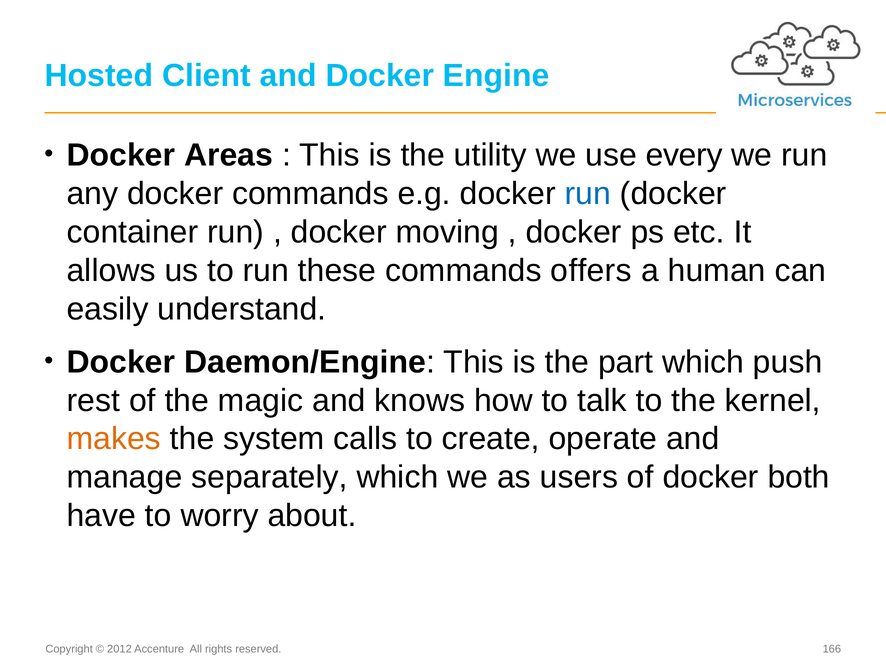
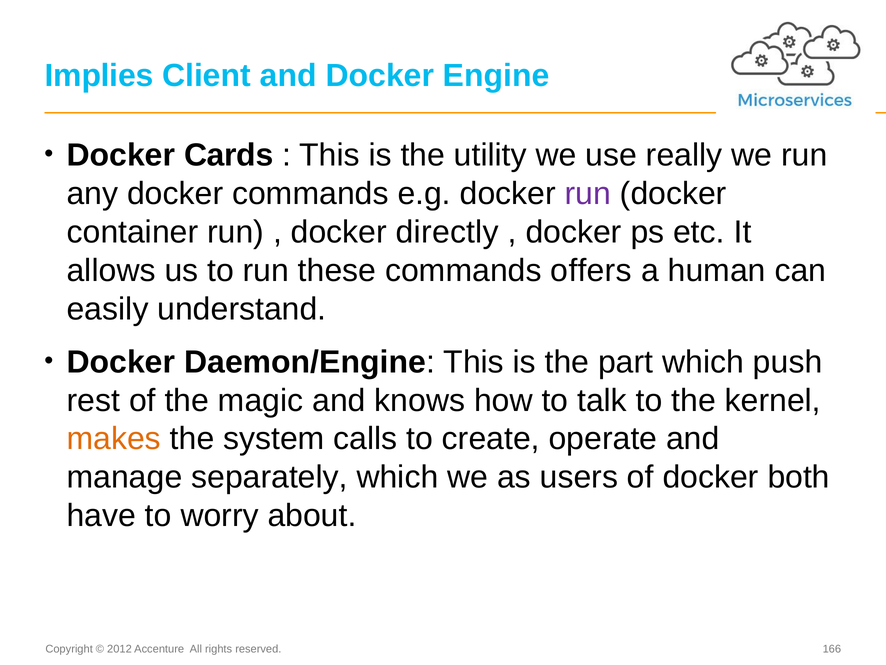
Hosted: Hosted -> Implies (99, 76)
Areas: Areas -> Cards (229, 155)
every: every -> really (684, 155)
run colour: blue -> purple (588, 194)
moving: moving -> directly (447, 232)
